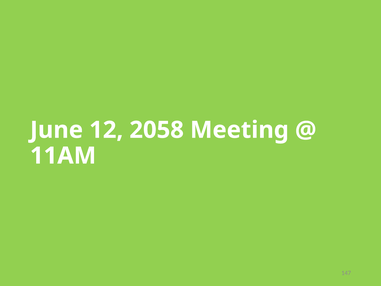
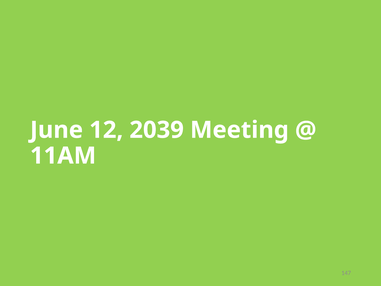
2058: 2058 -> 2039 (157, 130)
